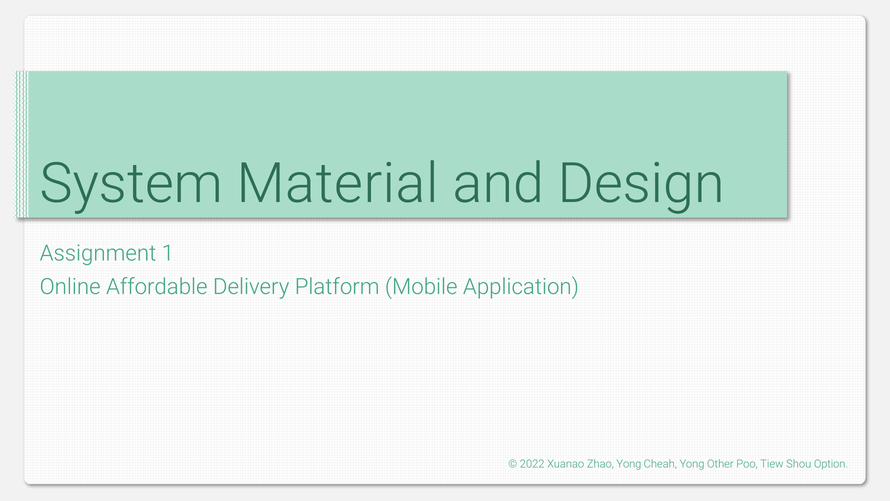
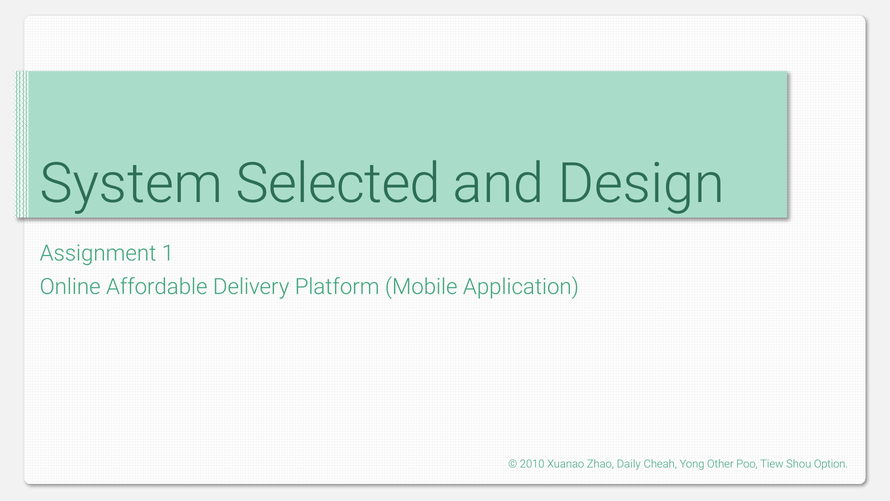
Material: Material -> Selected (338, 184)
2022: 2022 -> 2010 (532, 464)
Zhao Yong: Yong -> Daily (629, 464)
